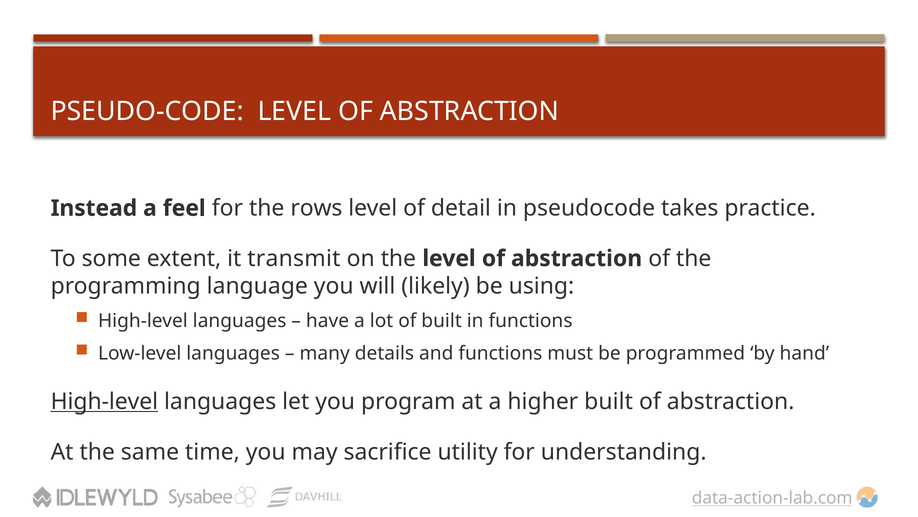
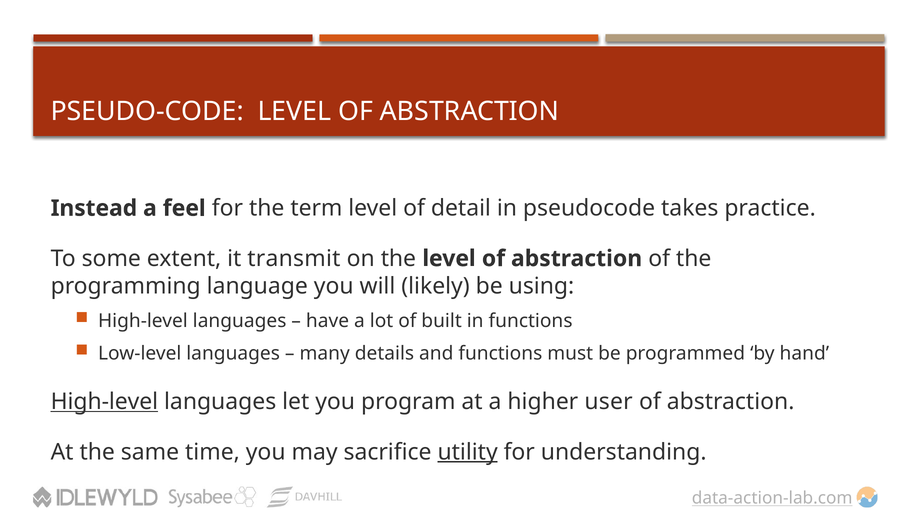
rows: rows -> term (316, 208)
higher built: built -> user (609, 401)
utility underline: none -> present (468, 451)
